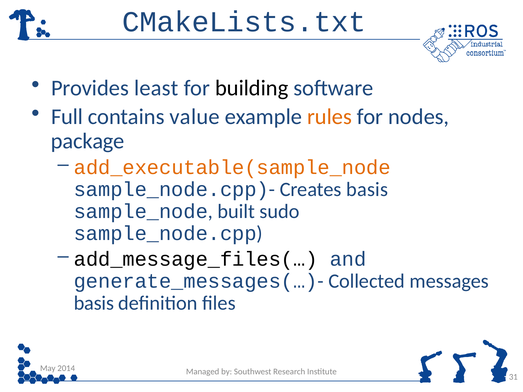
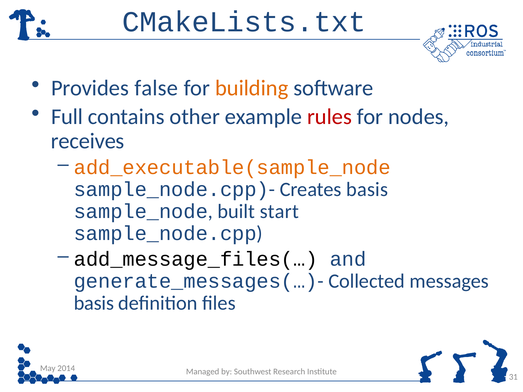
least: least -> false (156, 88)
building colour: black -> orange (252, 88)
value: value -> other (195, 117)
rules colour: orange -> red (329, 117)
package: package -> receives (88, 141)
sudo: sudo -> start (279, 212)
